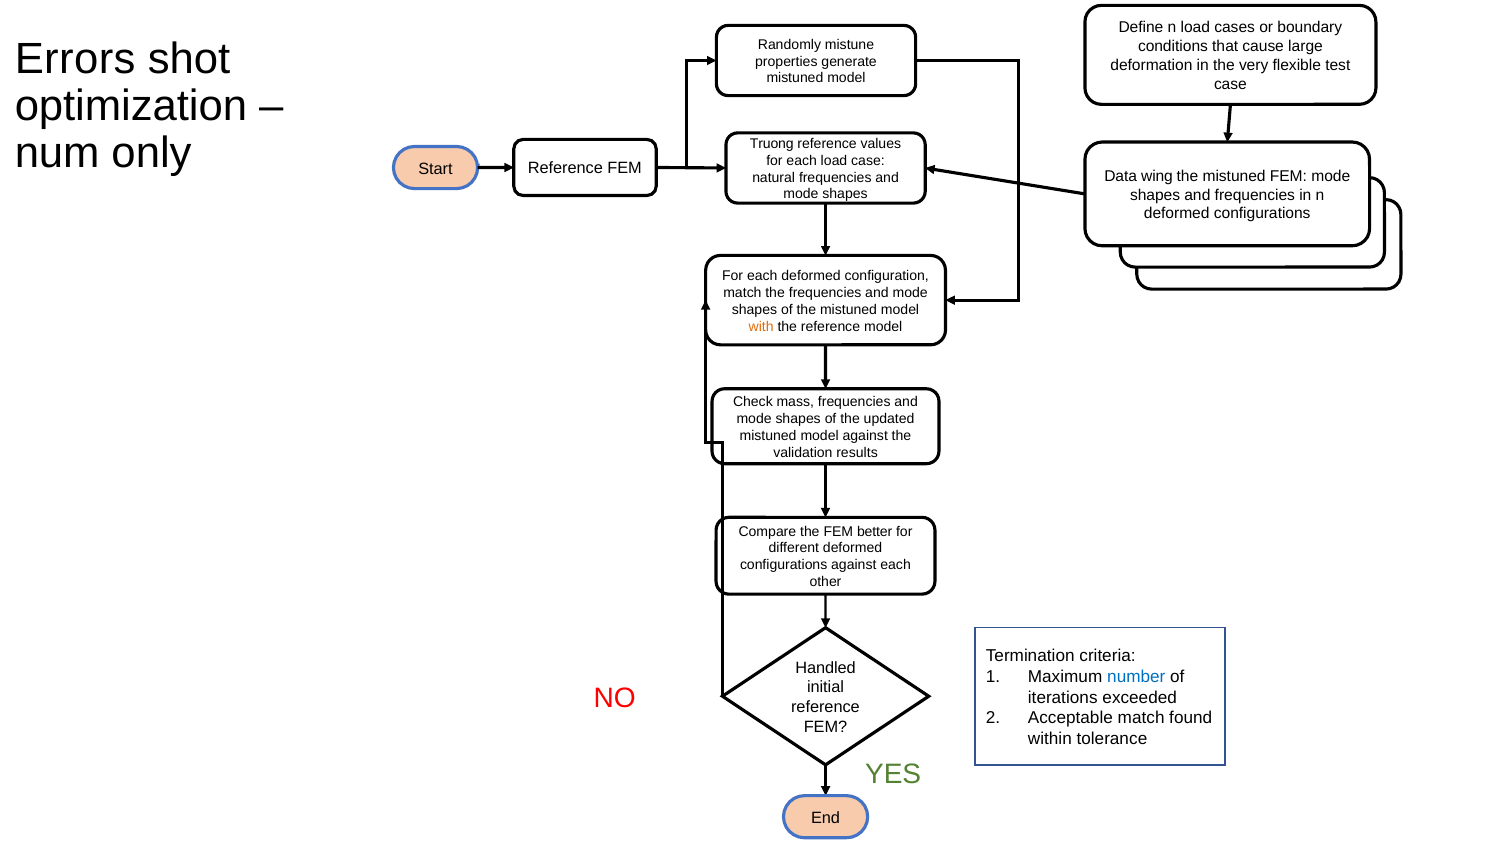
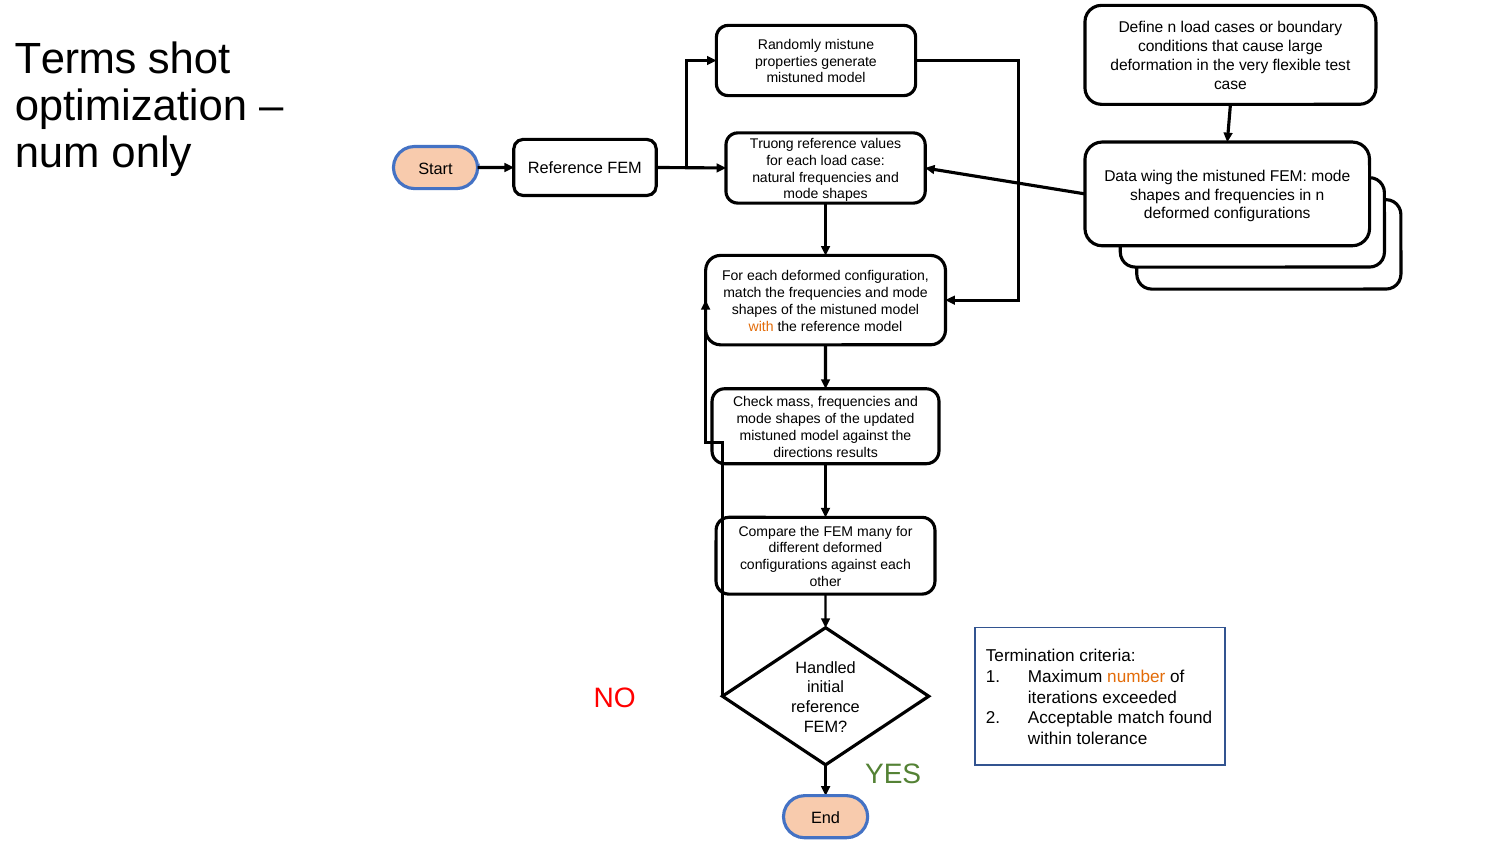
Errors: Errors -> Terms (76, 59)
validation: validation -> directions (803, 453)
better: better -> many (875, 531)
number colour: blue -> orange (1136, 677)
